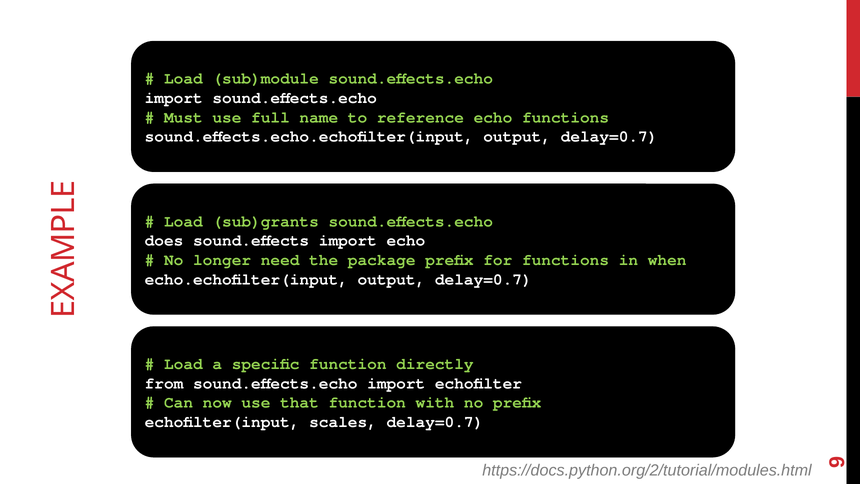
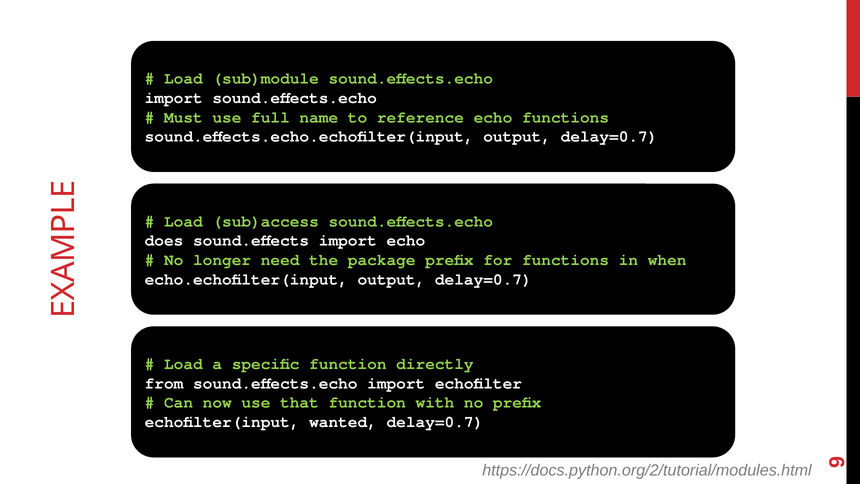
sub)grants: sub)grants -> sub)access (266, 221)
scales: scales -> wanted (343, 422)
